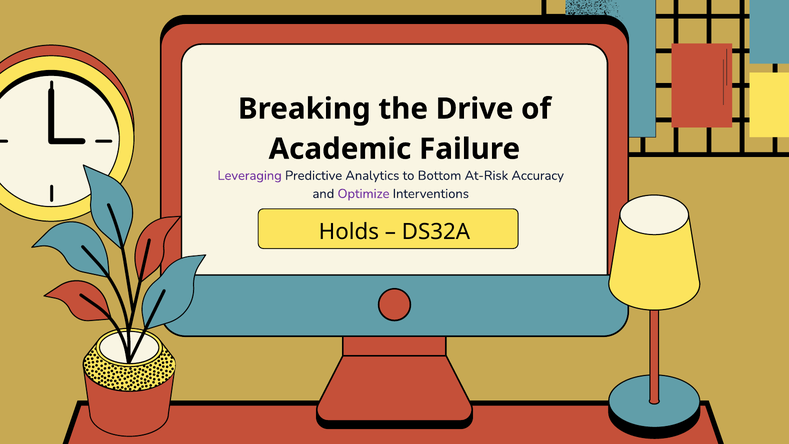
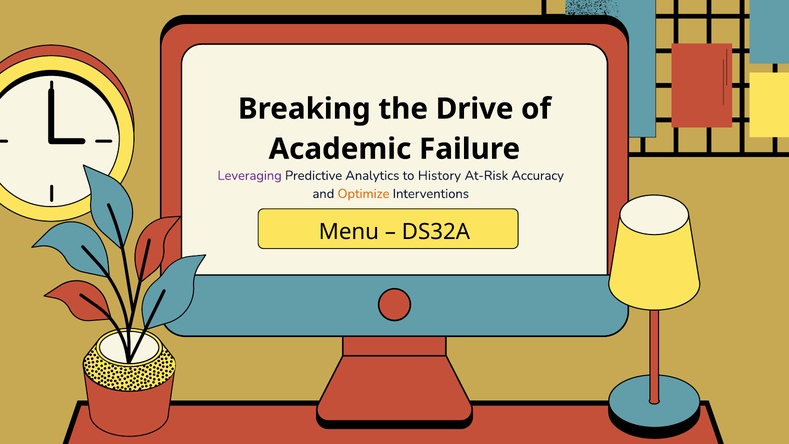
Bottom: Bottom -> History (439, 175)
Optimize colour: purple -> orange (364, 194)
Holds: Holds -> Menu (349, 232)
